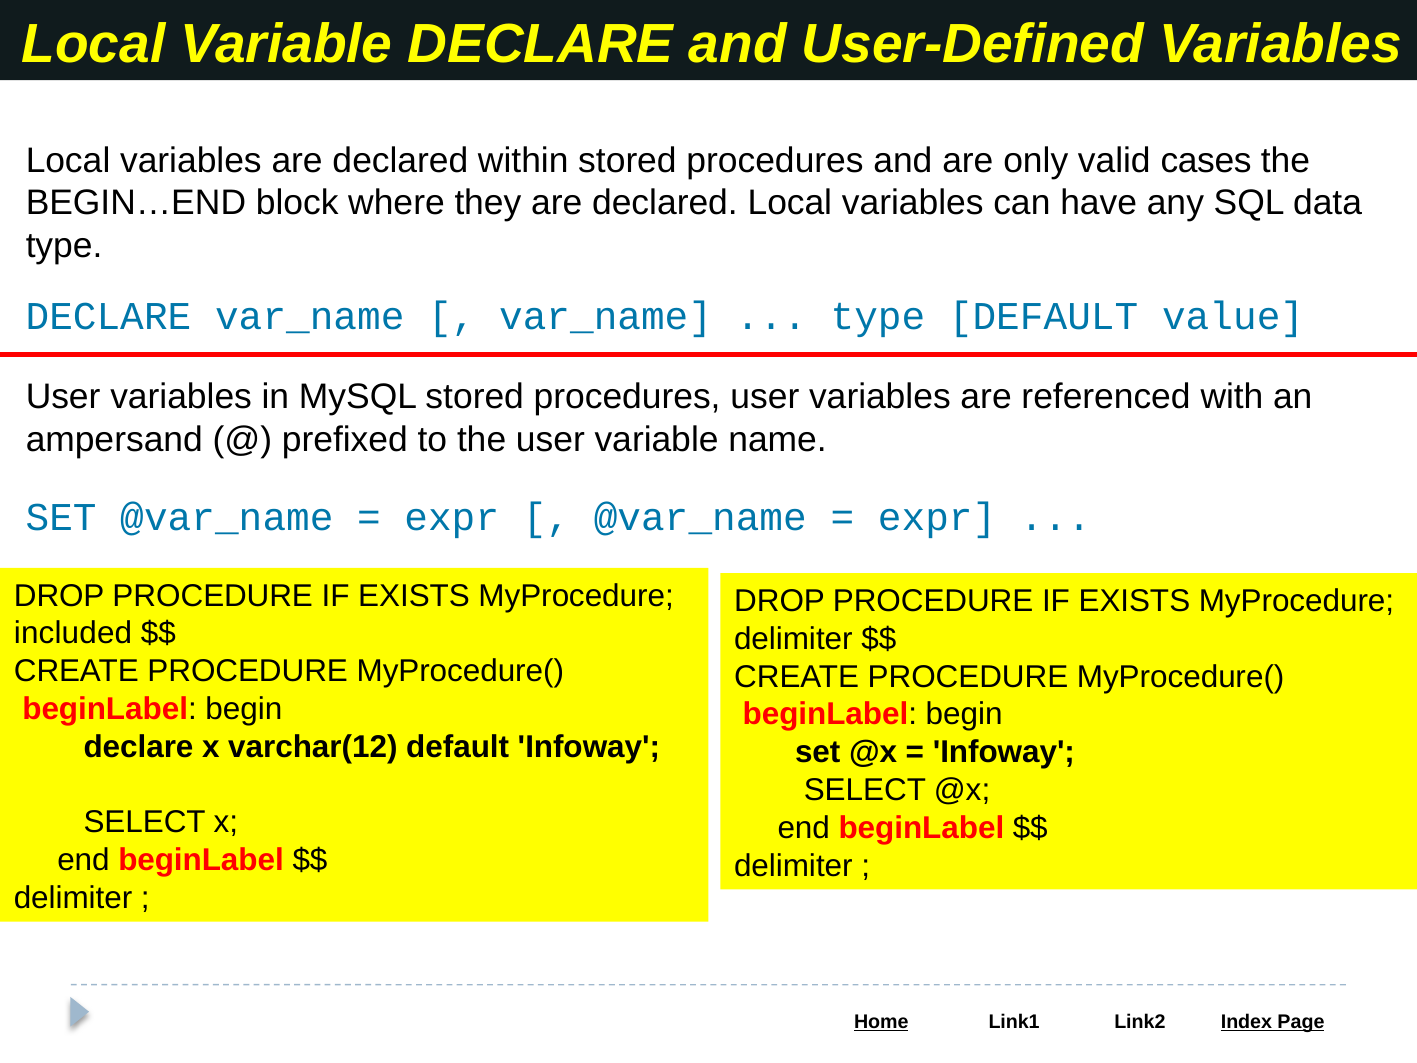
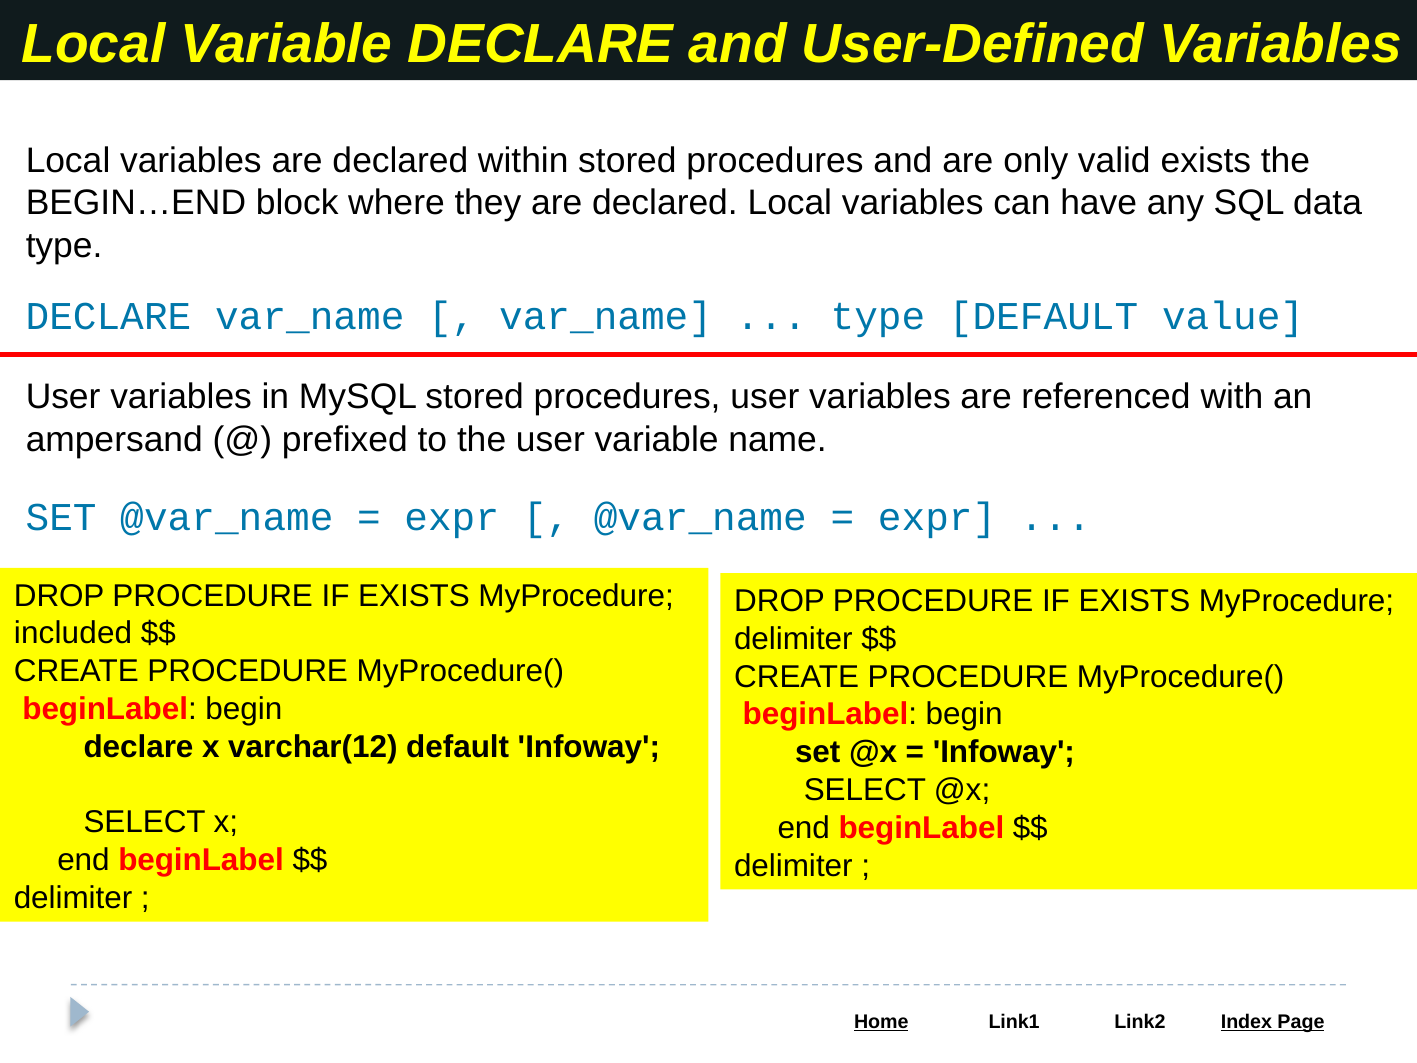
valid cases: cases -> exists (1206, 161)
